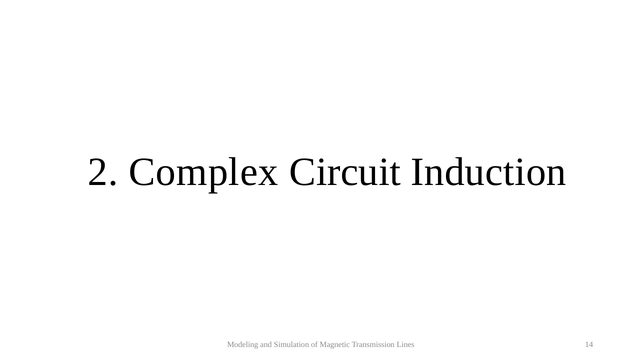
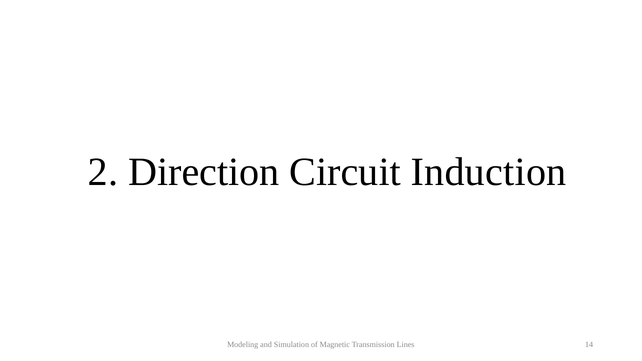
Complex: Complex -> Direction (204, 172)
